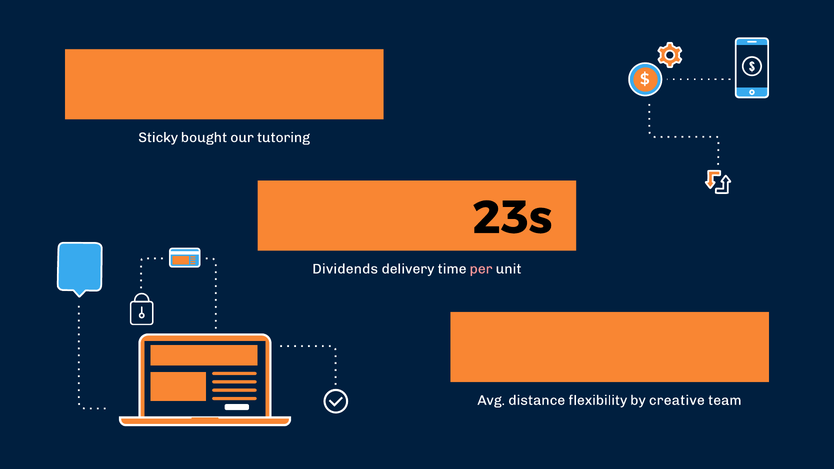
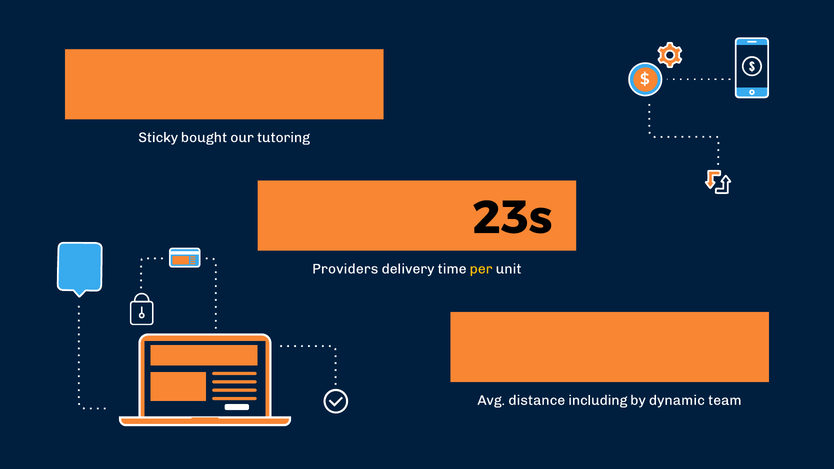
Dividends: Dividends -> Providers (345, 269)
per colour: pink -> yellow (481, 269)
flexibility: flexibility -> including (598, 400)
creative: creative -> dynamic (677, 400)
